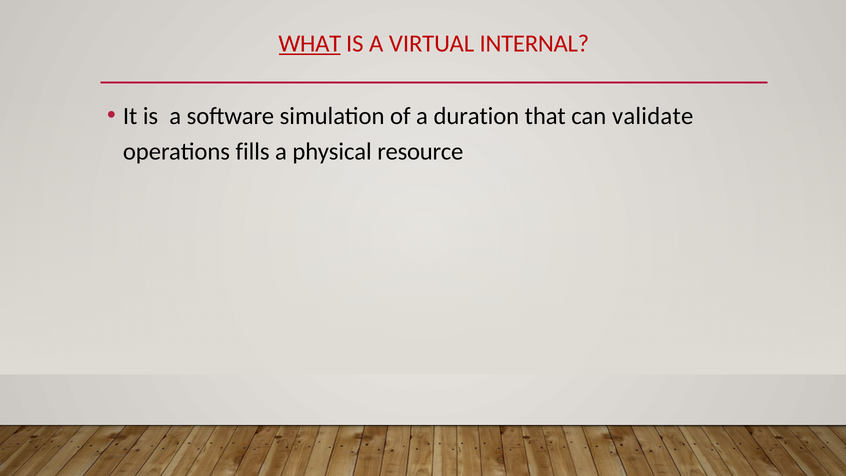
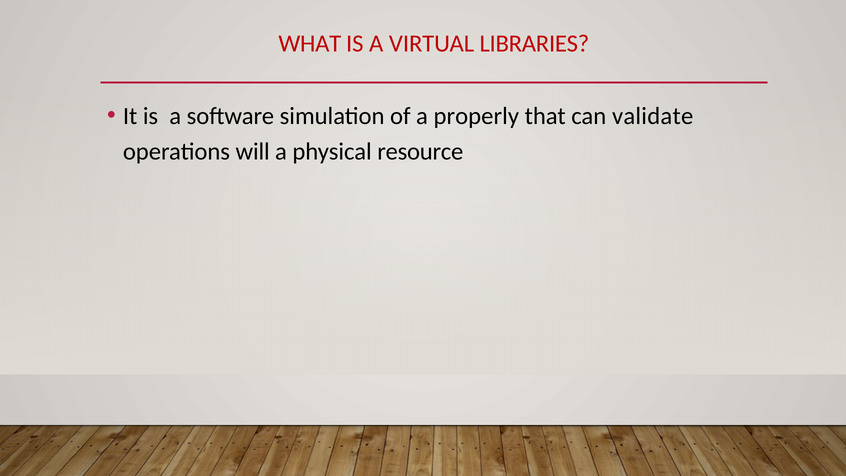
WHAT underline: present -> none (310, 44)
INTERNAL: INTERNAL -> LIBRARIES (534, 44)
duration: duration -> properly (476, 116)
fills: fills -> will (253, 151)
